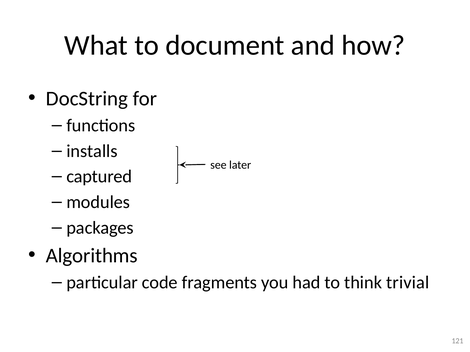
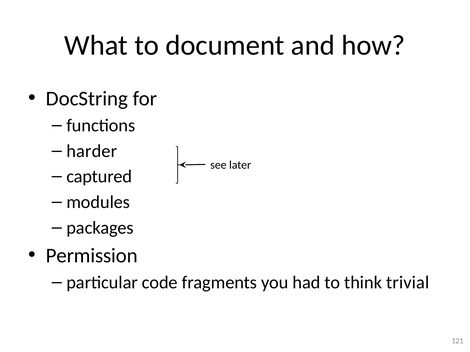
installs: installs -> harder (92, 151)
Algorithms: Algorithms -> Permission (92, 256)
